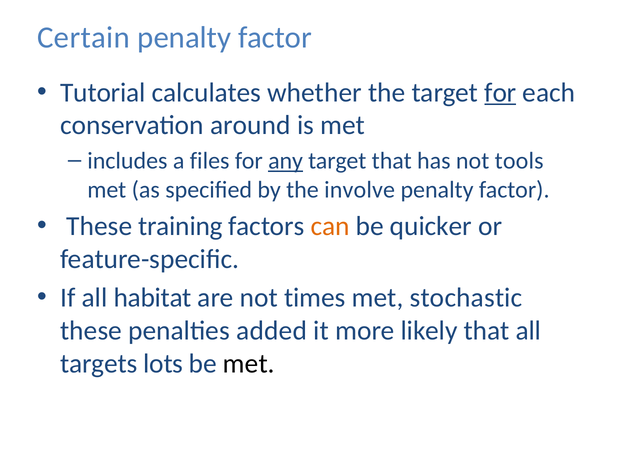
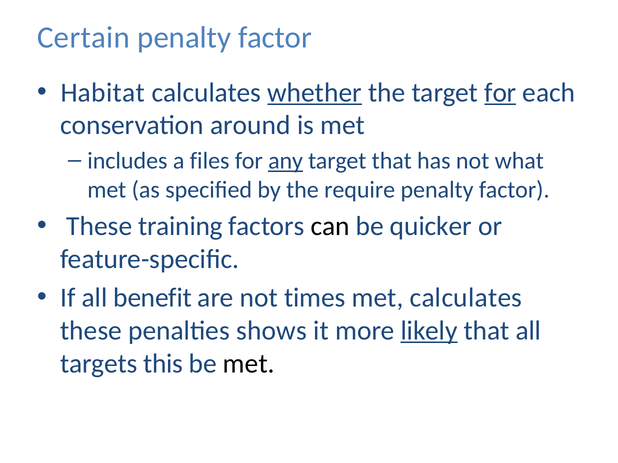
Tutorial: Tutorial -> Habitat (103, 93)
whether underline: none -> present (315, 93)
tools: tools -> what (519, 161)
involve: involve -> require (360, 190)
can colour: orange -> black (330, 227)
habitat: habitat -> benefit (153, 298)
met stochastic: stochastic -> calculates (466, 298)
added: added -> shows (272, 331)
likely underline: none -> present (429, 331)
lots: lots -> this (163, 364)
